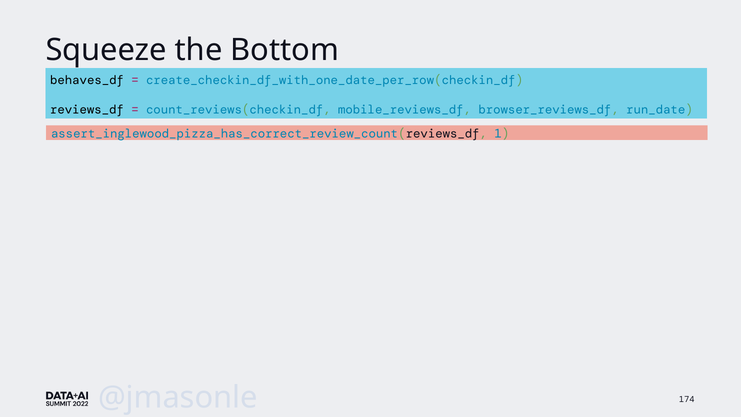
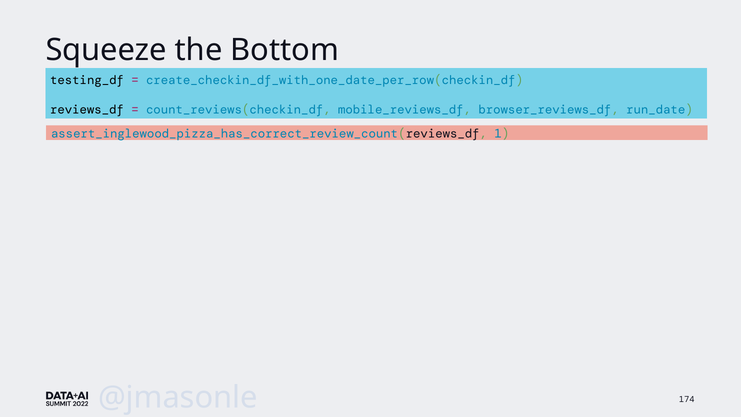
behaves_df: behaves_df -> testing_df (87, 80)
